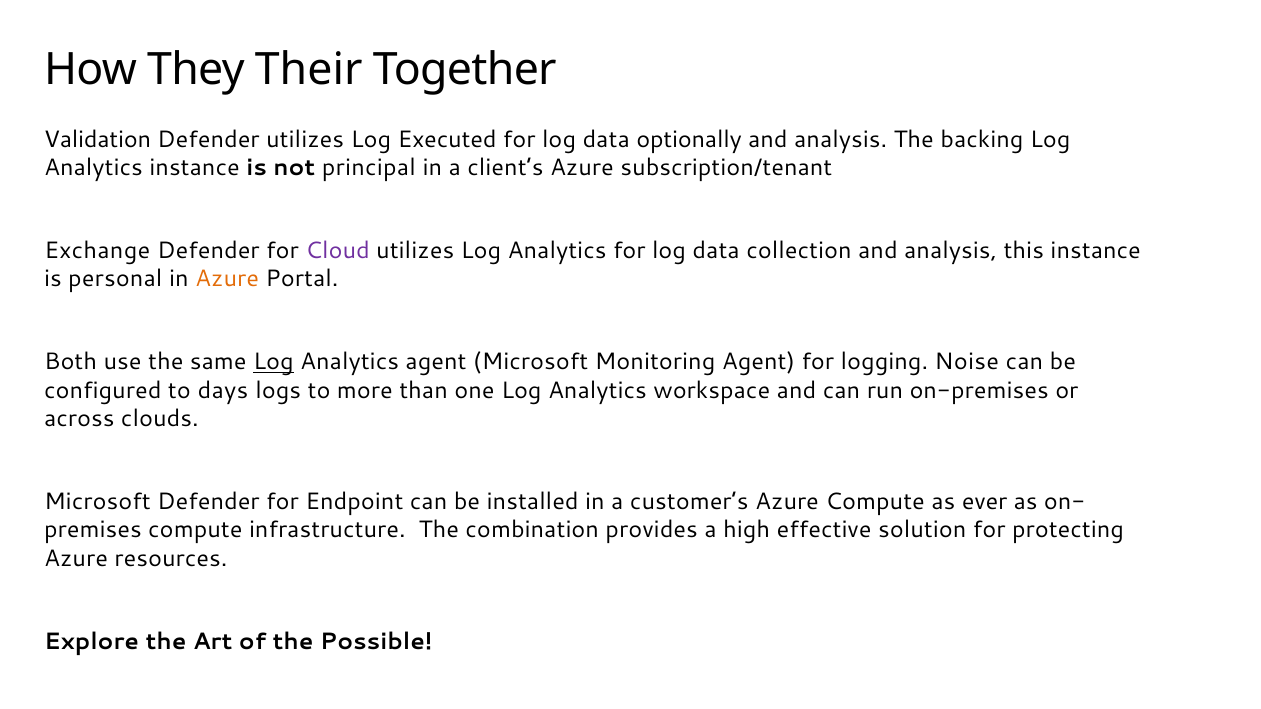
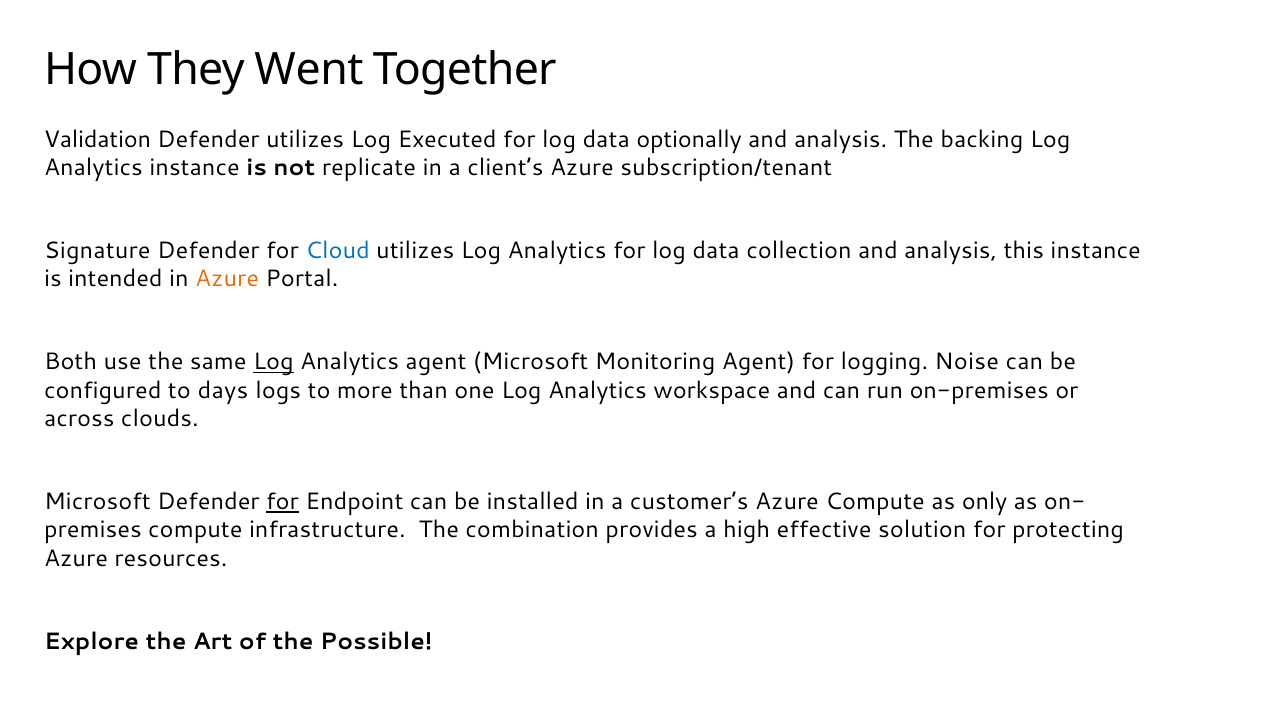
Their: Their -> Went (309, 70)
principal: principal -> replicate (369, 168)
Exchange: Exchange -> Signature (97, 251)
Cloud colour: purple -> blue (338, 251)
personal: personal -> intended (115, 279)
for underline: none -> present (283, 502)
ever: ever -> only (985, 502)
